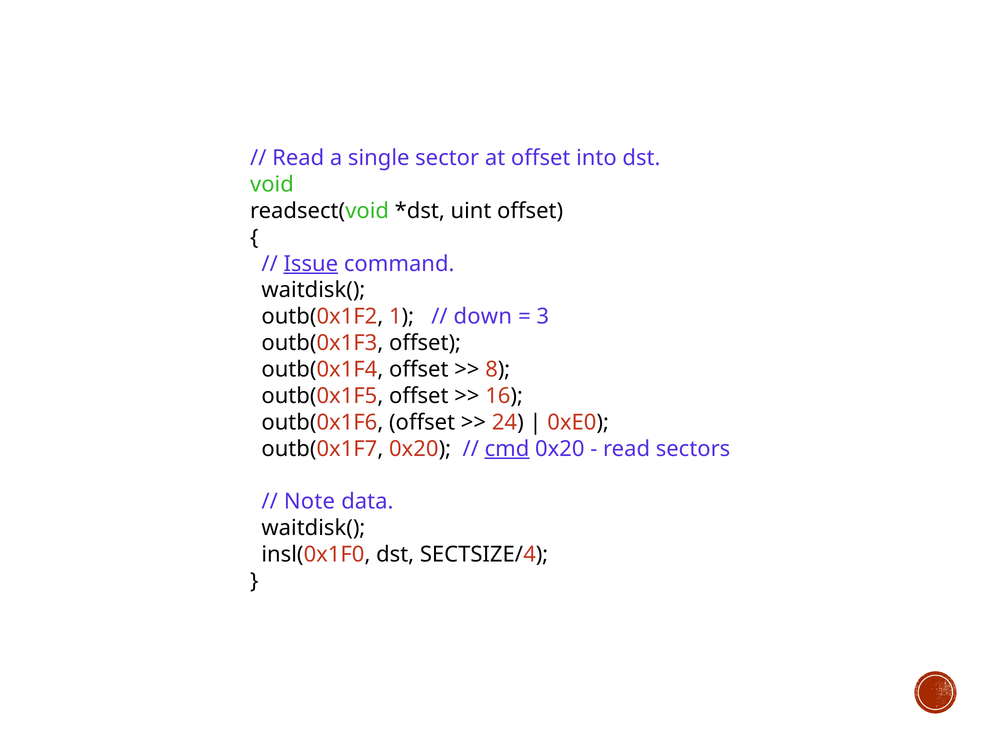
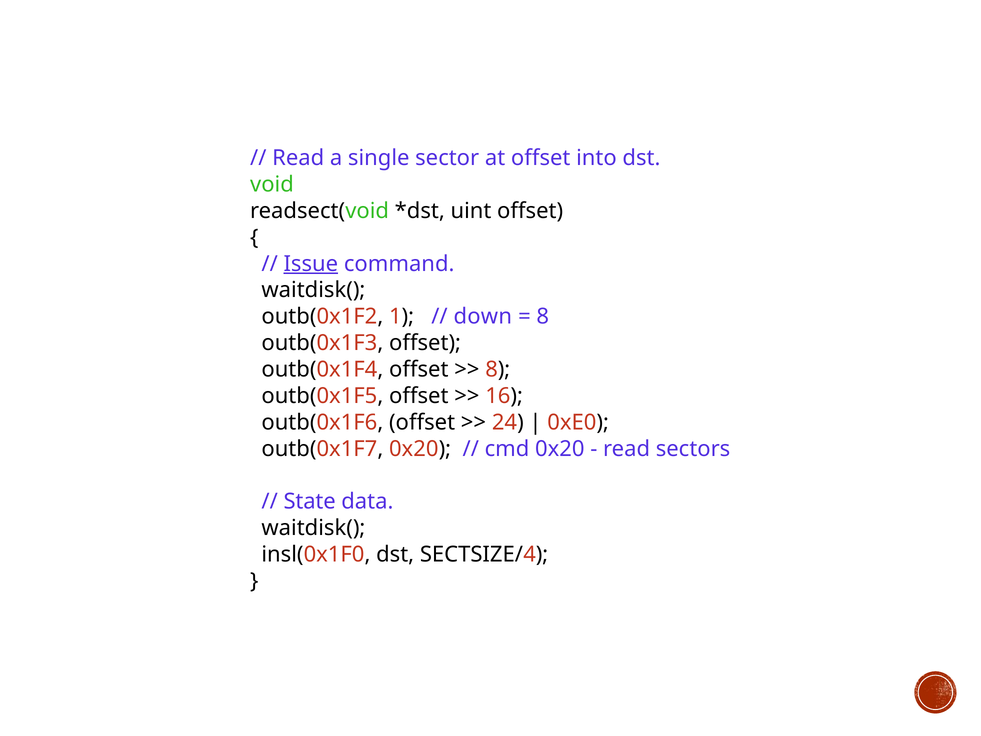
3: 3 -> 8 (543, 317)
cmd underline: present -> none (507, 449)
Note: Note -> State (310, 502)
